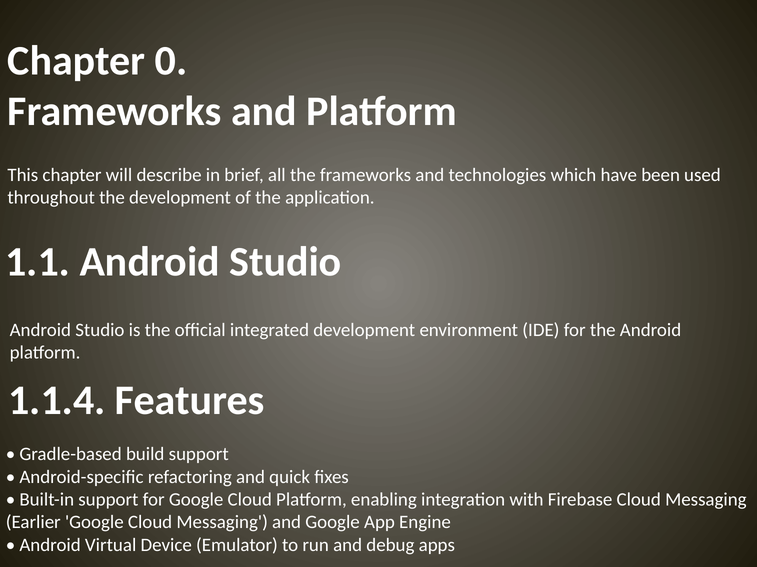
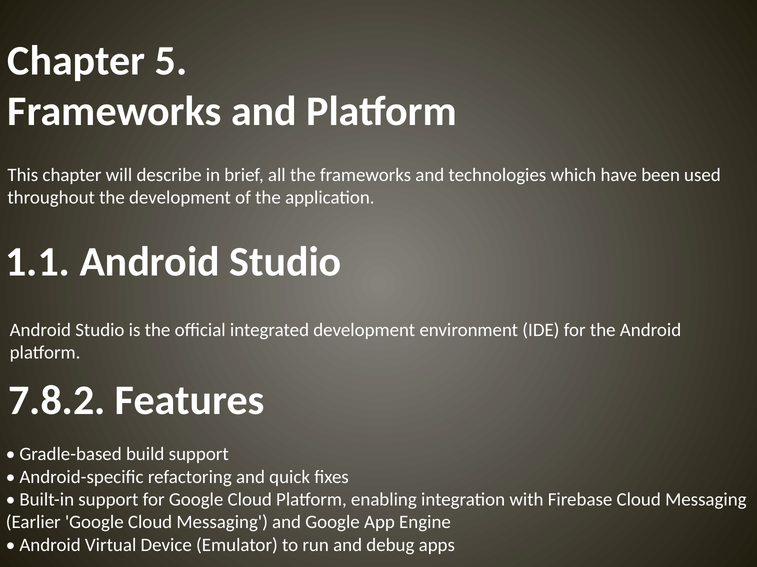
0: 0 -> 5 (171, 61)
1.1.4: 1.1.4 -> 7.8.2 (57, 401)
